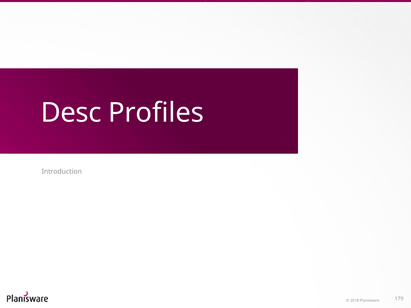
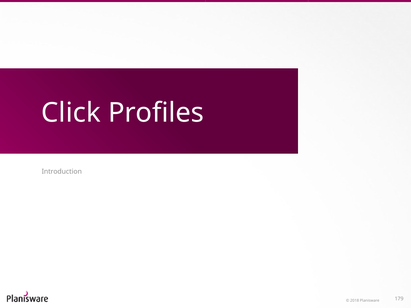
Desc: Desc -> Click (71, 113)
